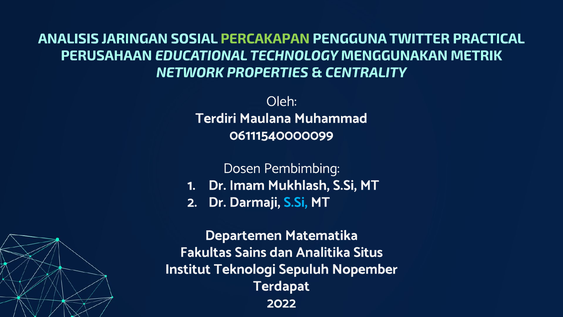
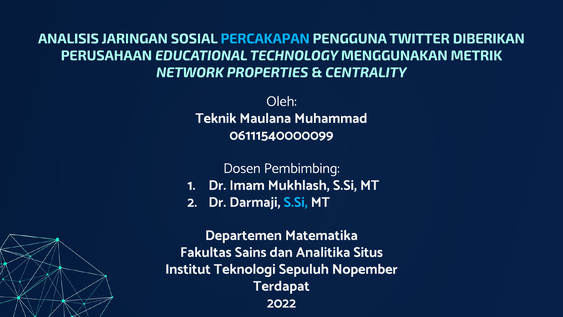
PERCAKAPAN colour: light green -> light blue (265, 39)
PRACTICAL: PRACTICAL -> DIBERIKAN (489, 39)
Terdiri: Terdiri -> Teknik (216, 118)
